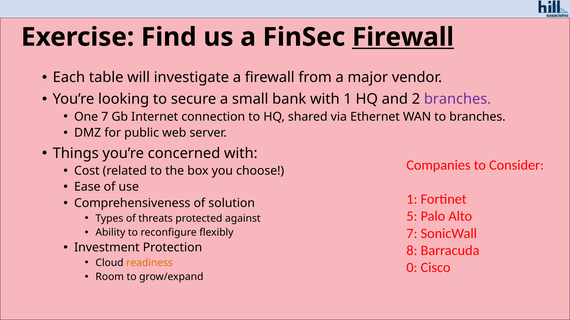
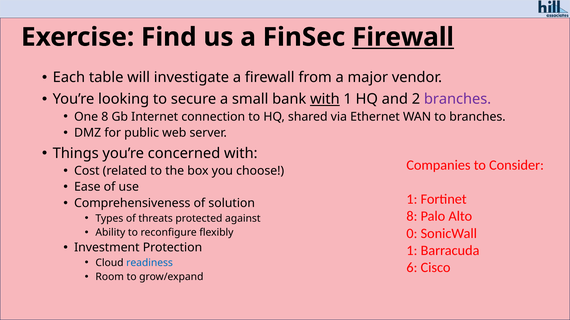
with underline: none -> present (325, 99)
One 7: 7 -> 8 (105, 117)
5: 5 -> 8 (412, 217)
7: 7 -> 0 (412, 234)
8: 8 -> 1 (412, 251)
readiness colour: orange -> blue (150, 263)
0: 0 -> 6 (412, 268)
